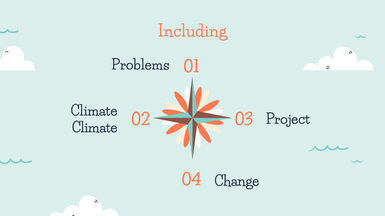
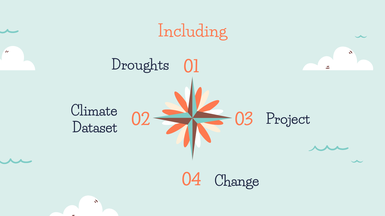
Problems: Problems -> Droughts (140, 65)
Climate: Climate -> Dataset (95, 128)
